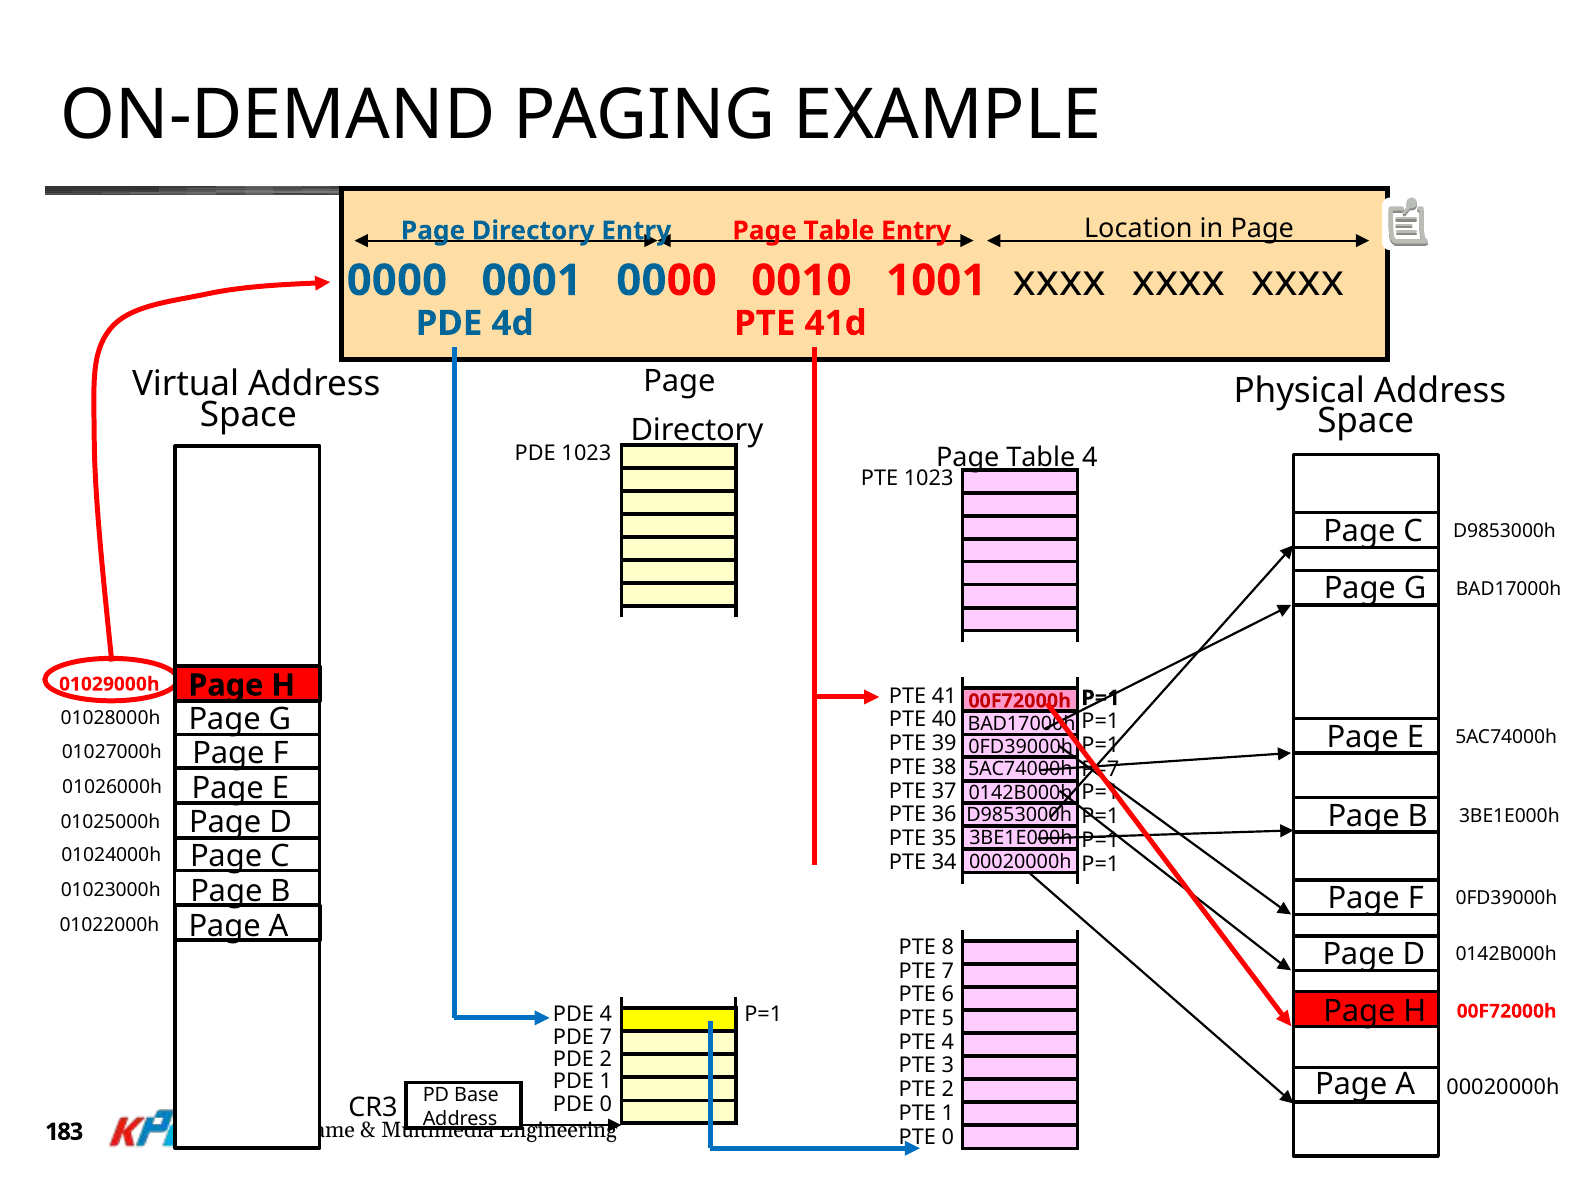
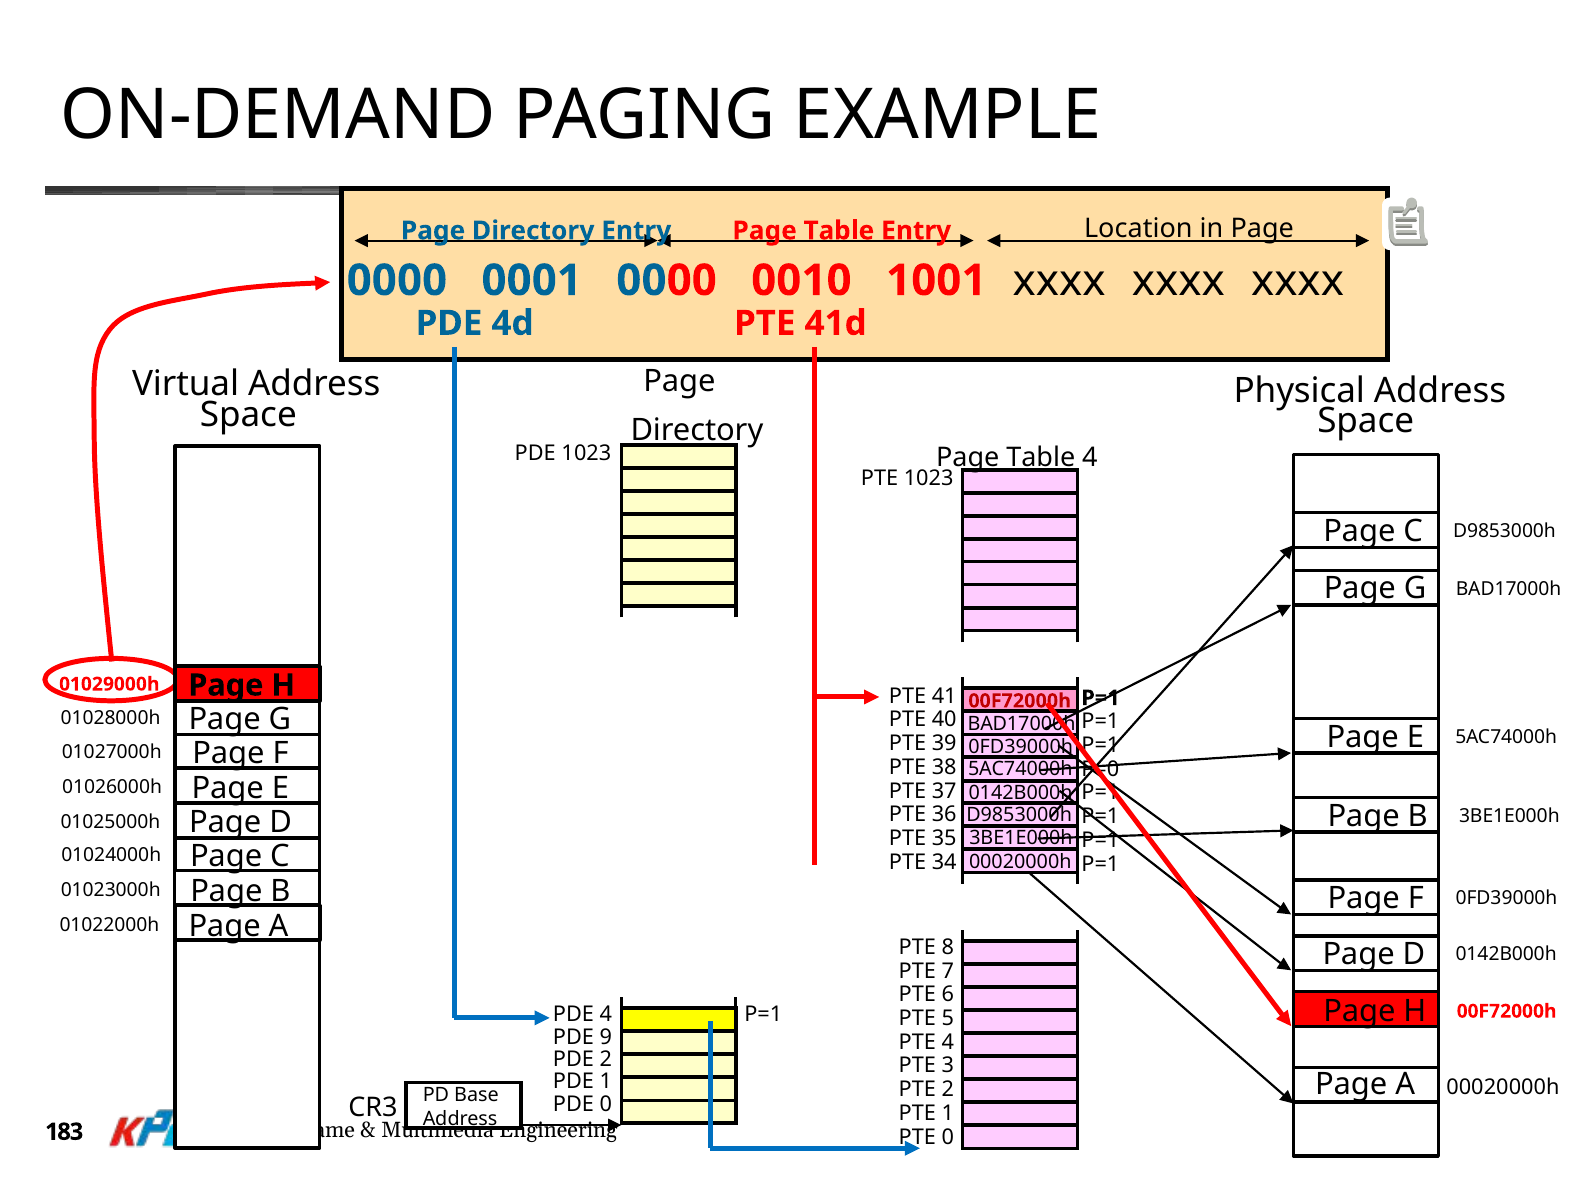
P=7: P=7 -> P=0 (1100, 769)
PDE 7: 7 -> 9 (606, 1037)
